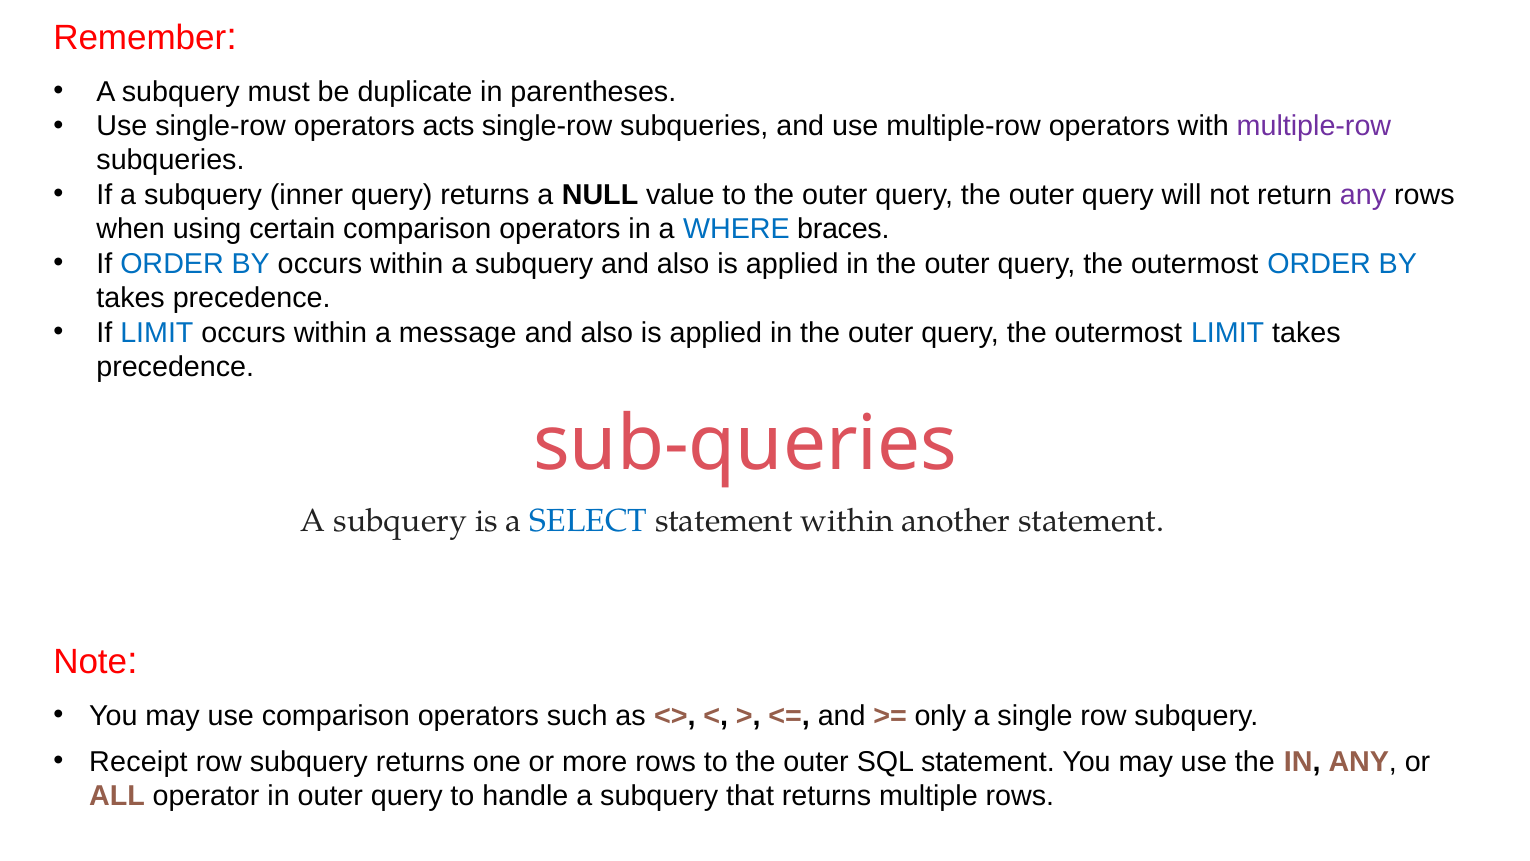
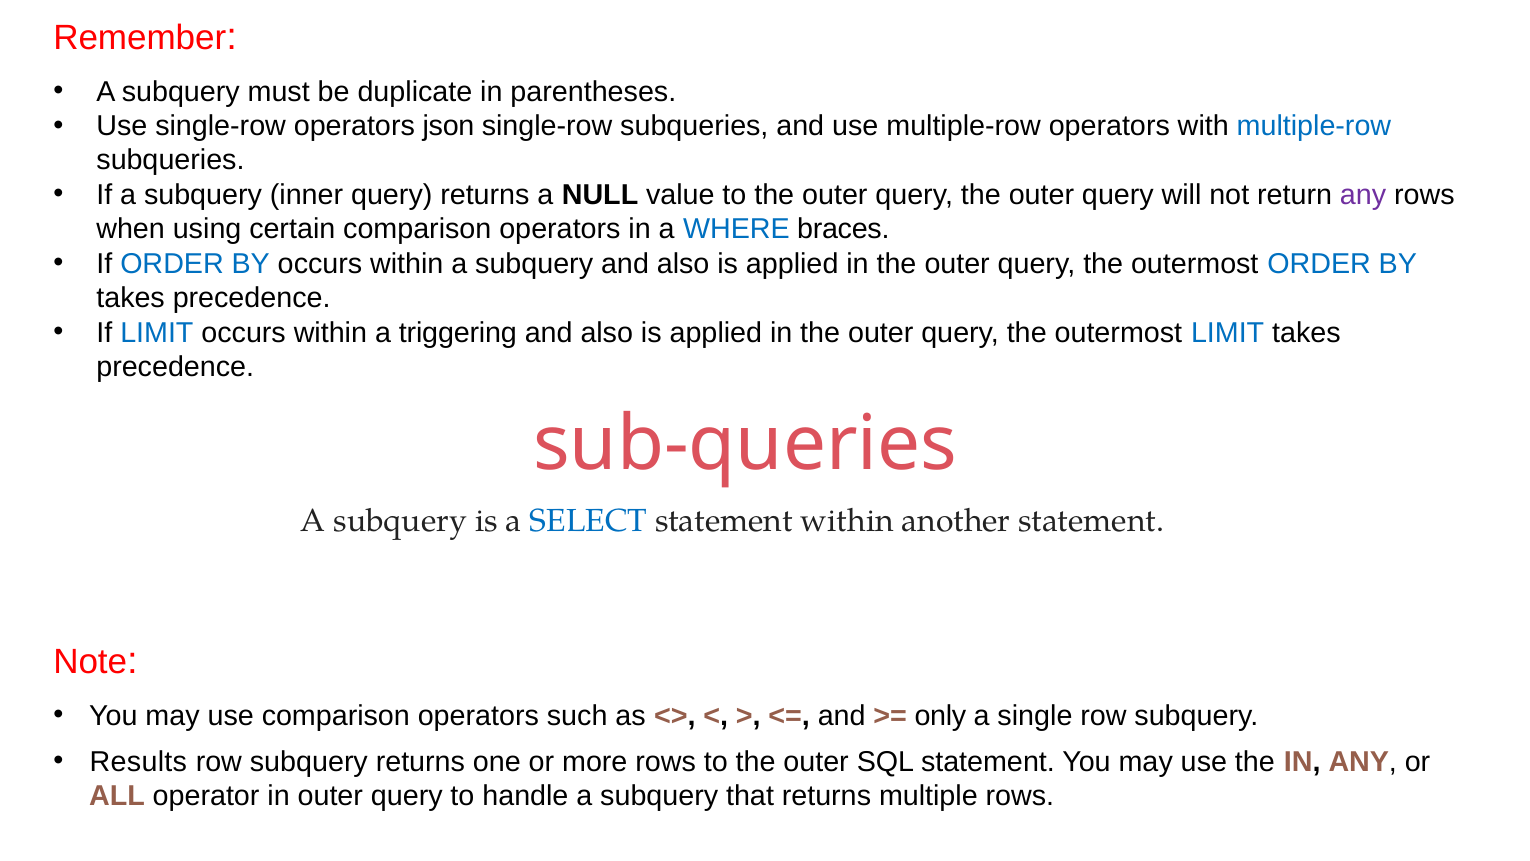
acts: acts -> json (449, 126)
multiple-row colour: purple -> blue (1314, 126)
message: message -> triggering (458, 333)
Receipt: Receipt -> Results (138, 762)
